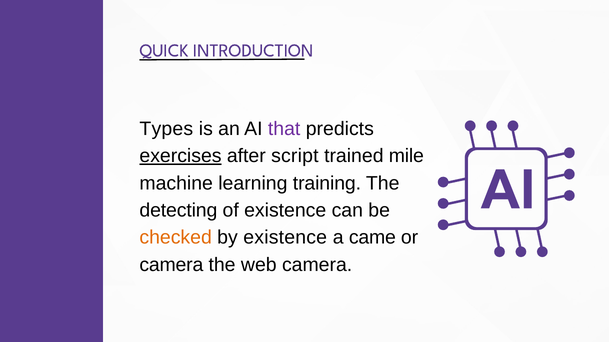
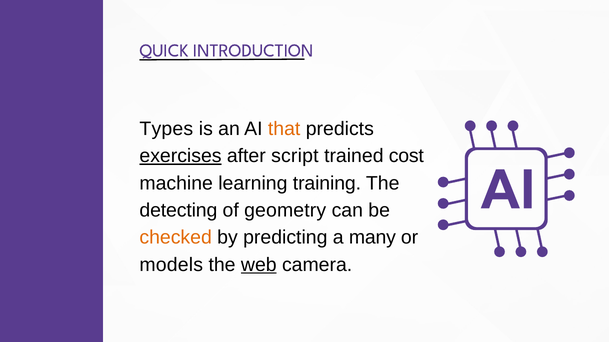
that colour: purple -> orange (284, 129)
mile: mile -> cost (406, 156)
of existence: existence -> geometry (285, 211)
by existence: existence -> predicting (285, 238)
came: came -> many (372, 238)
camera: camera -> models (171, 265)
web underline: none -> present (259, 265)
